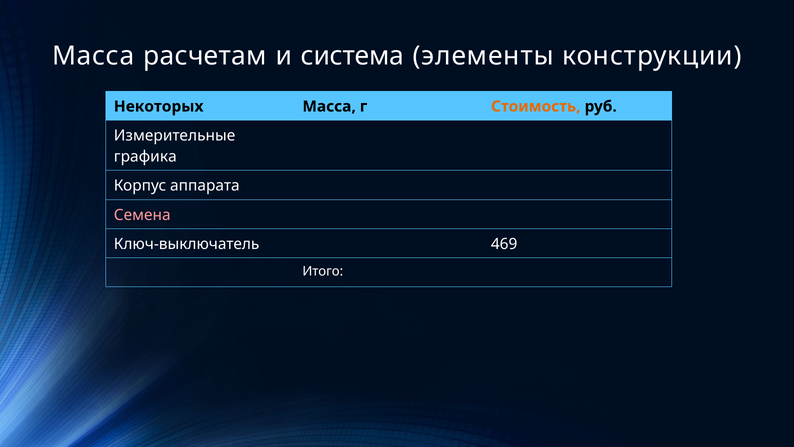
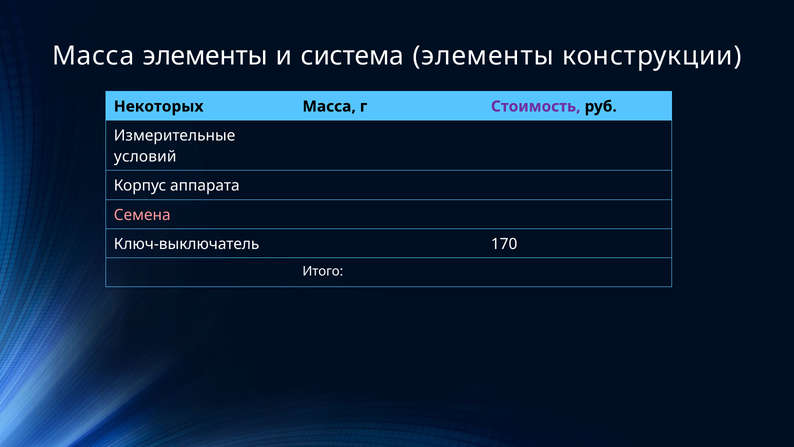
Масса расчетам: расчетам -> элементы (205, 56)
Стоимость colour: orange -> purple (536, 106)
графика: графика -> условий (145, 156)
469: 469 -> 170 (504, 244)
